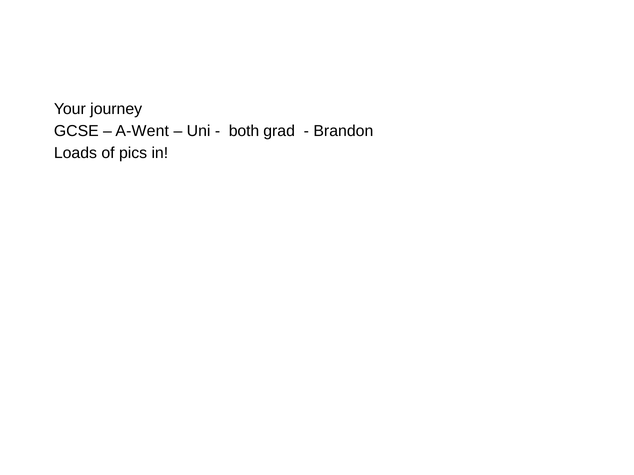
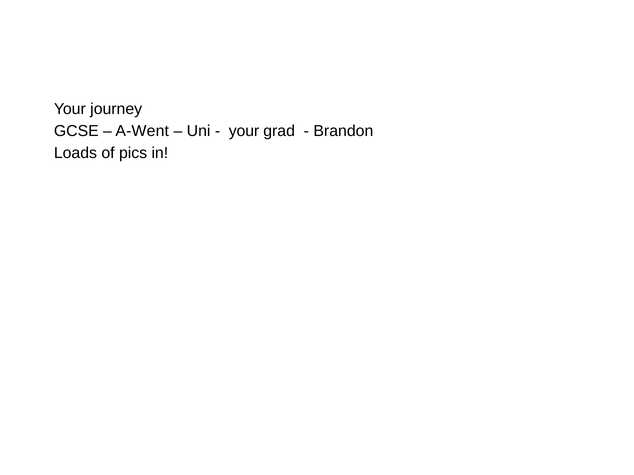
both: both -> your (244, 131)
